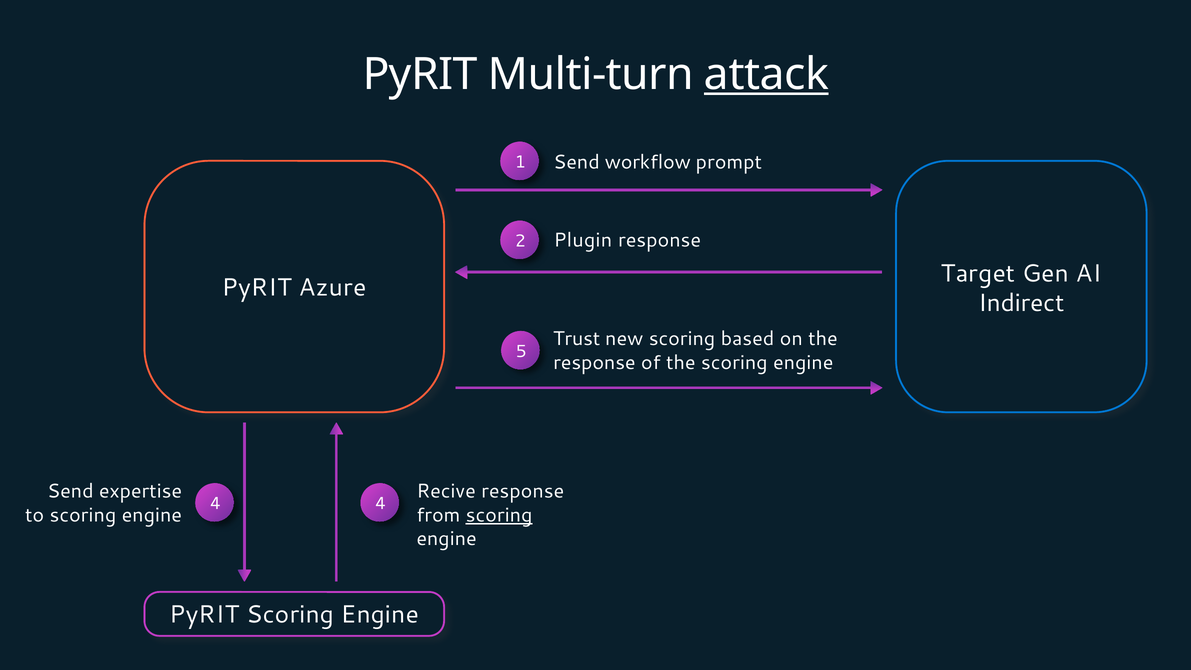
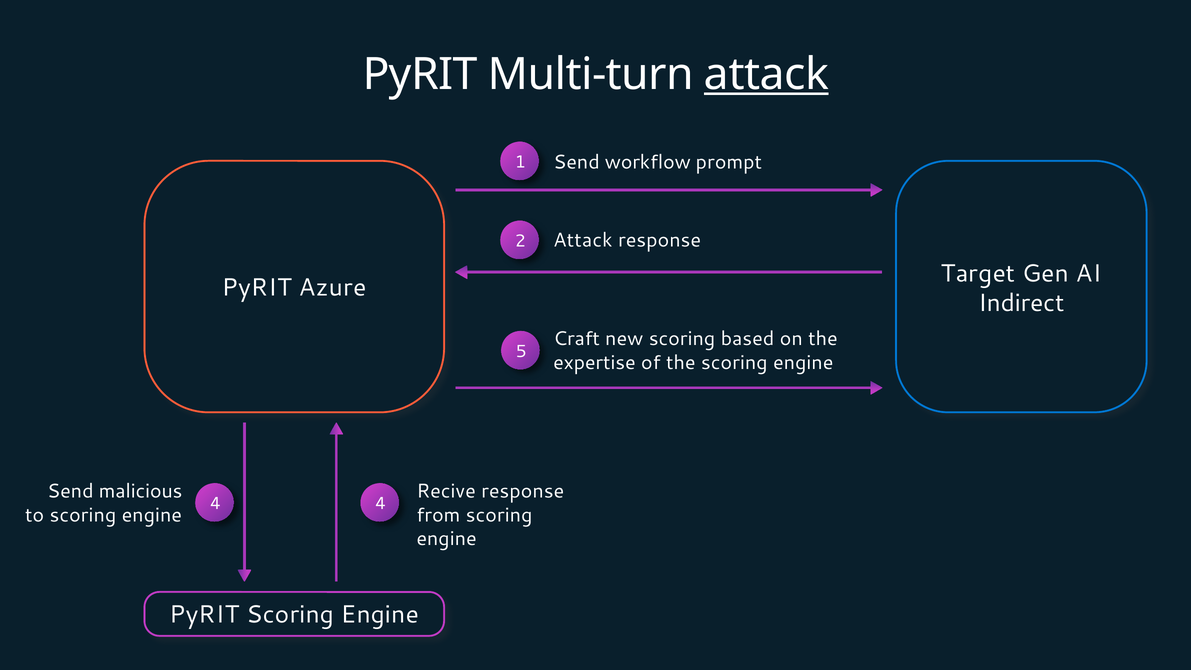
2 Plugin: Plugin -> Attack (583, 240)
Trust: Trust -> Craft (577, 339)
response: response -> expertise (594, 362)
expertise: expertise -> malicious (141, 491)
scoring underline: present -> none (499, 515)
